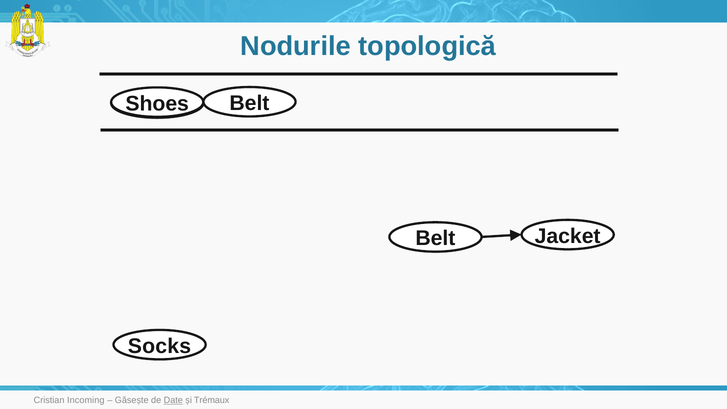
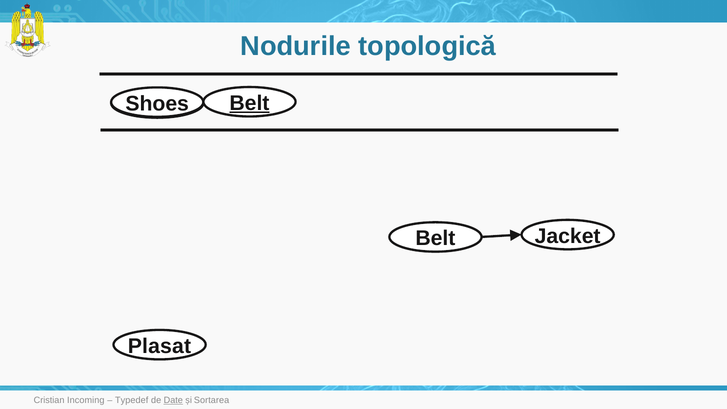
Belt underline: none -> present (249, 103)
Socks: Socks -> Plasat (159, 346)
Găsește: Găsește -> Typedef (132, 400)
Trémaux: Trémaux -> Sortarea (212, 400)
